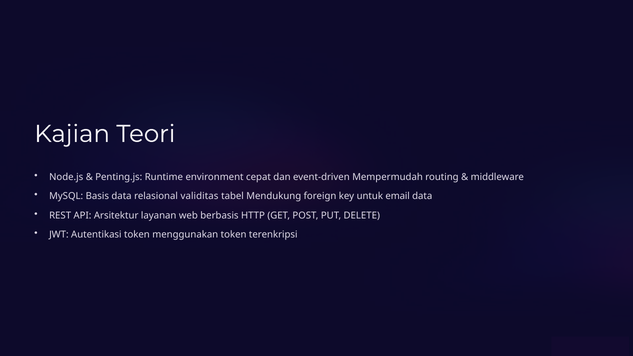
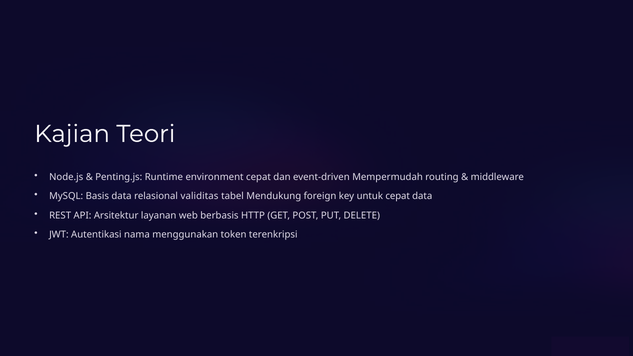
untuk email: email -> cepat (398, 196)
Autentikasi token: token -> nama (137, 235)
